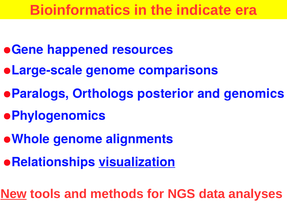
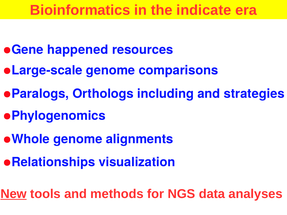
posterior: posterior -> including (166, 94)
genomics: genomics -> strategies (254, 94)
visualization underline: present -> none (137, 162)
